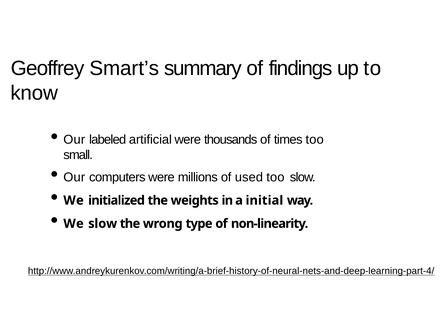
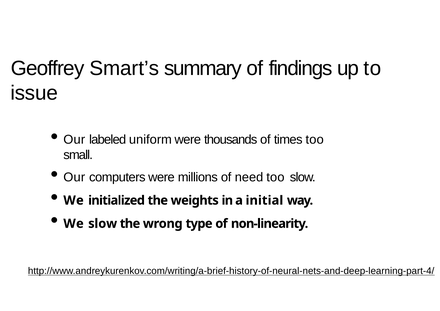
know: know -> issue (34, 93)
artificial: artificial -> uniform (150, 140)
used: used -> need (249, 177)
